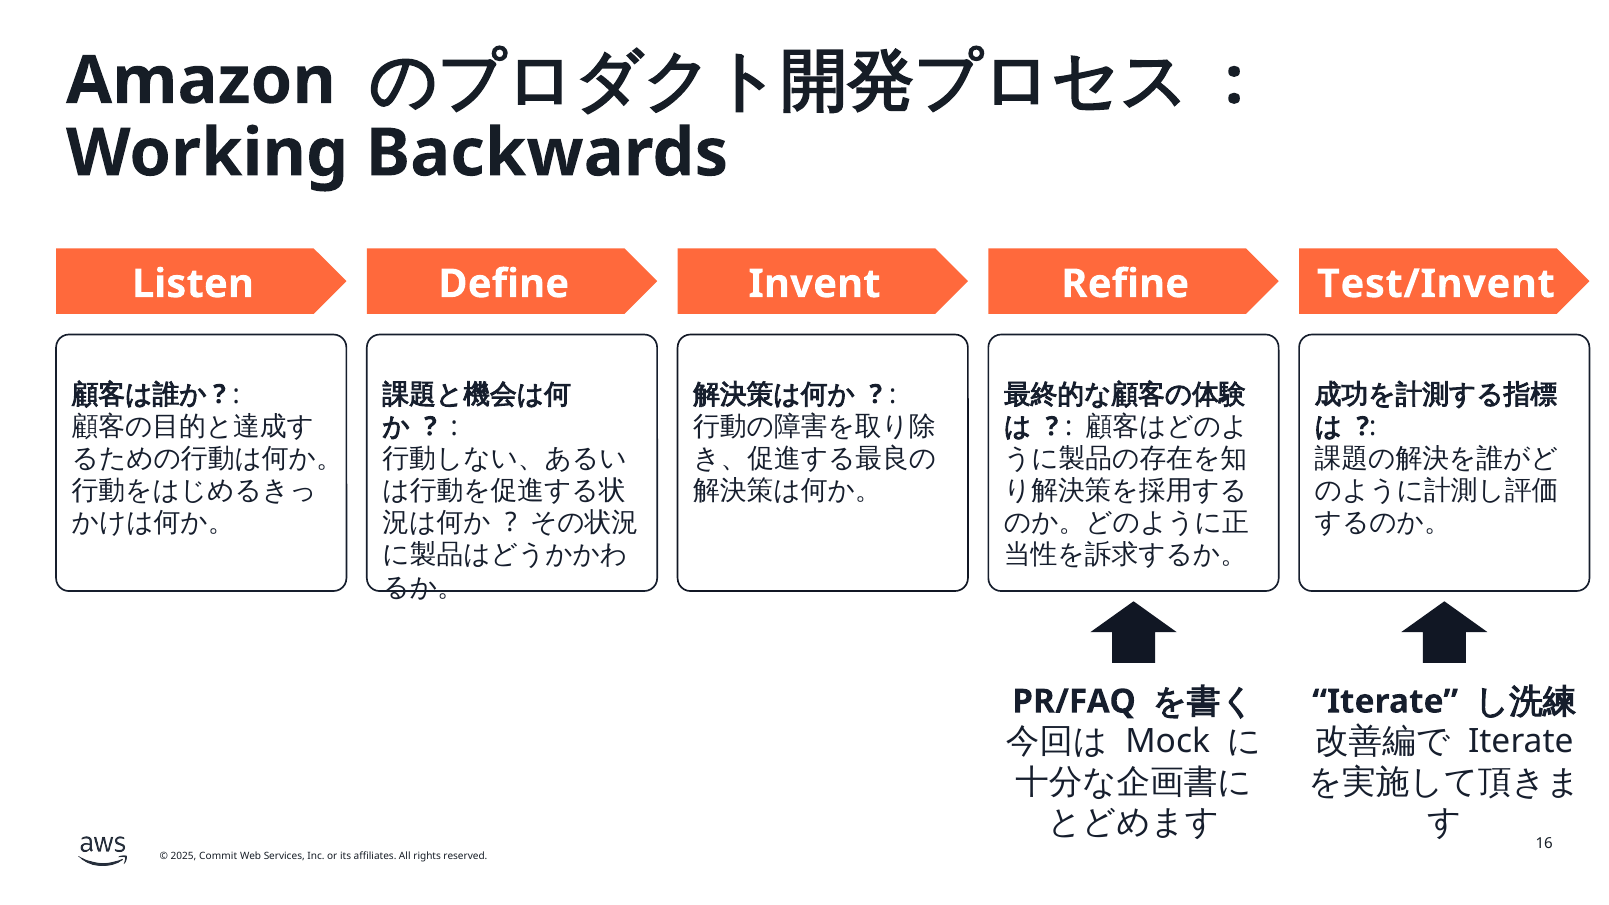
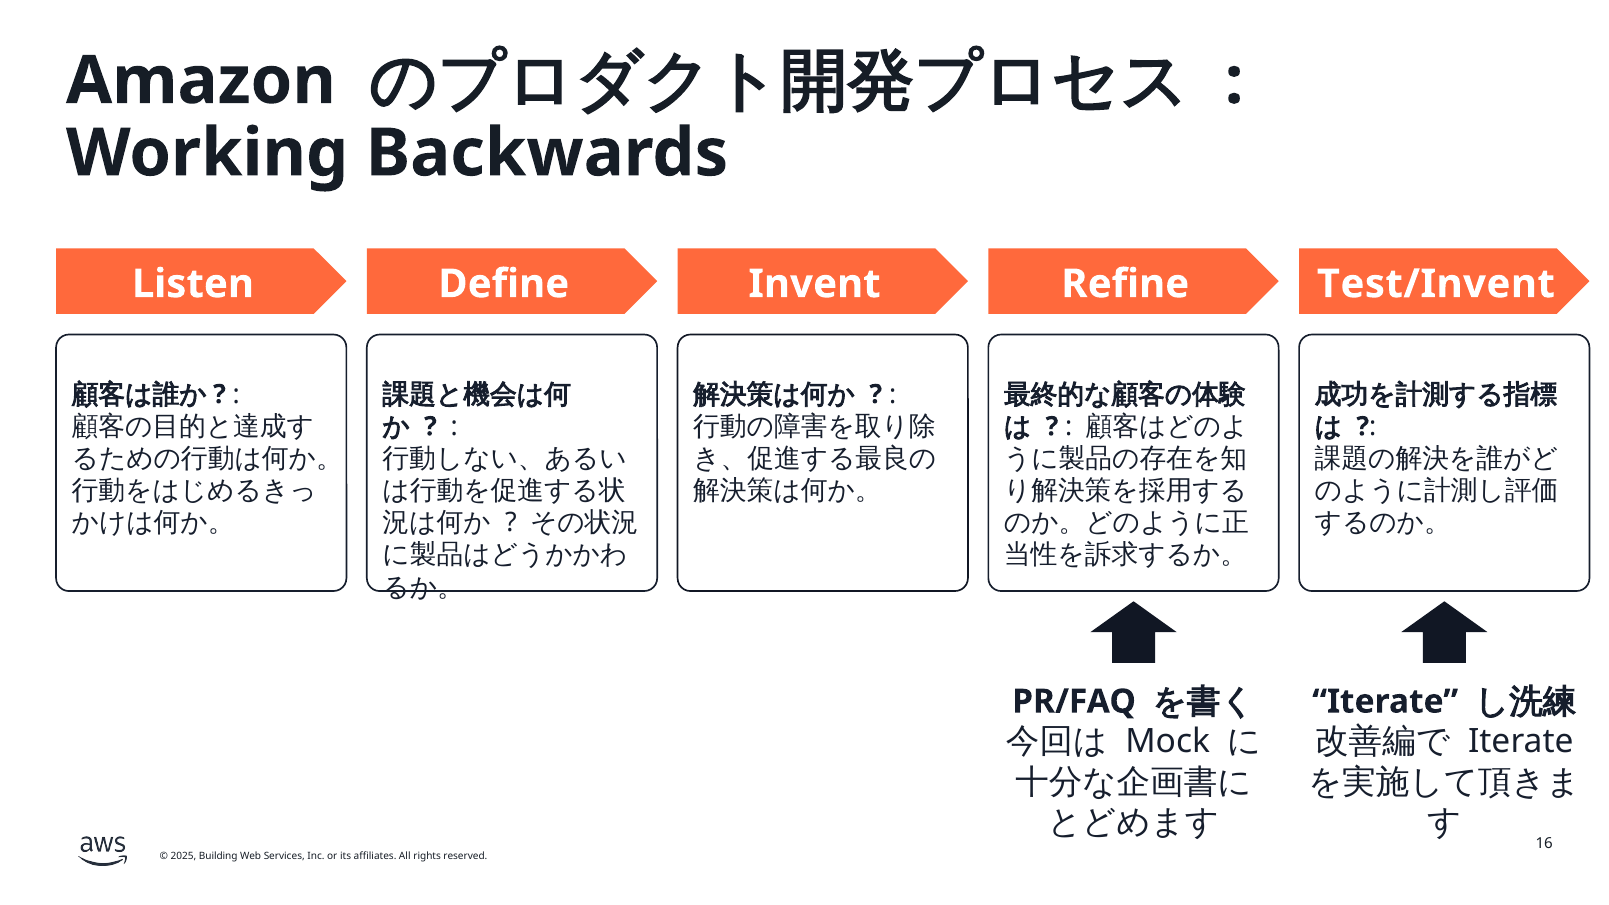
Commit: Commit -> Building (218, 856)
